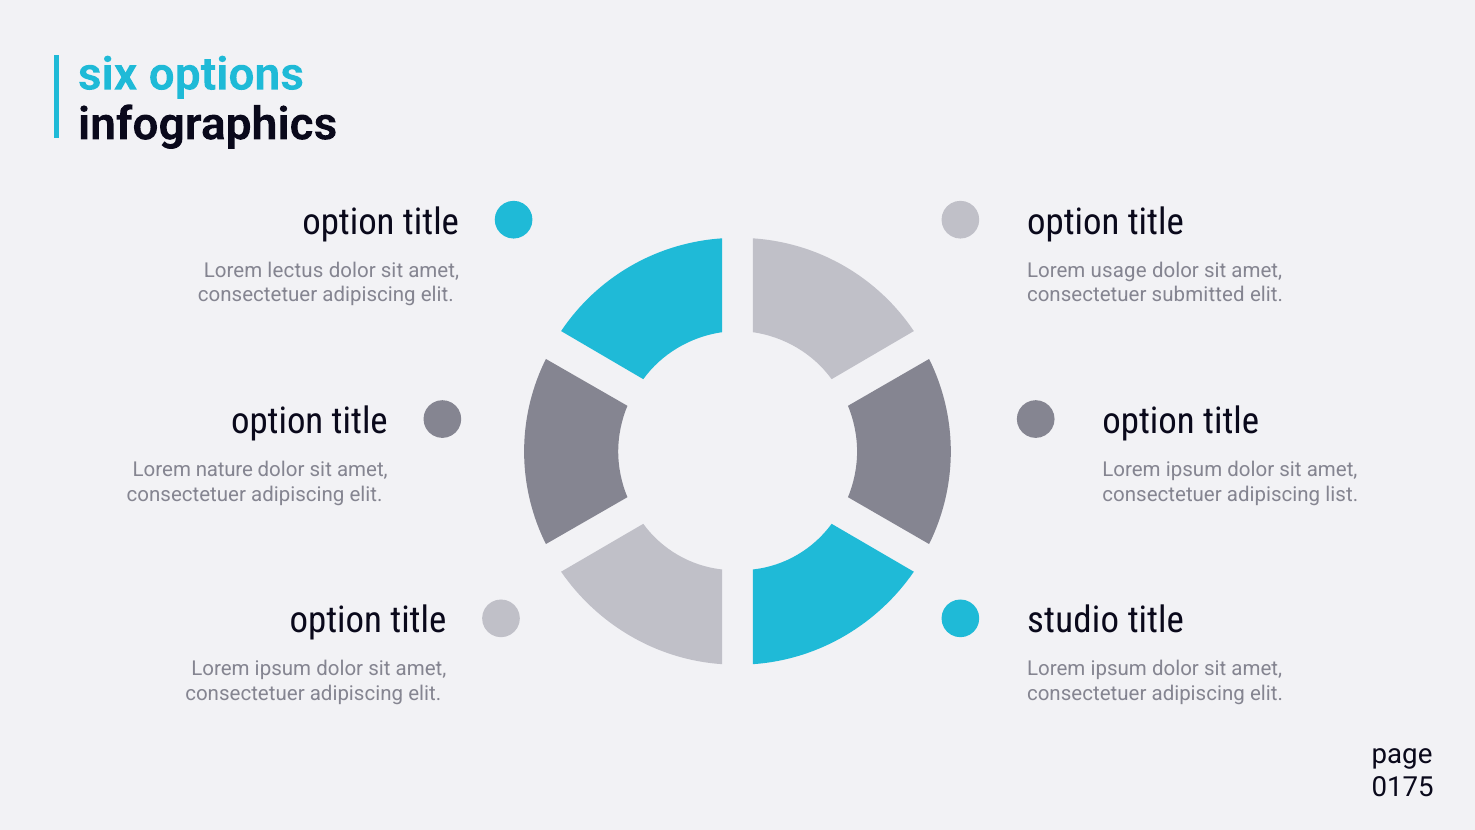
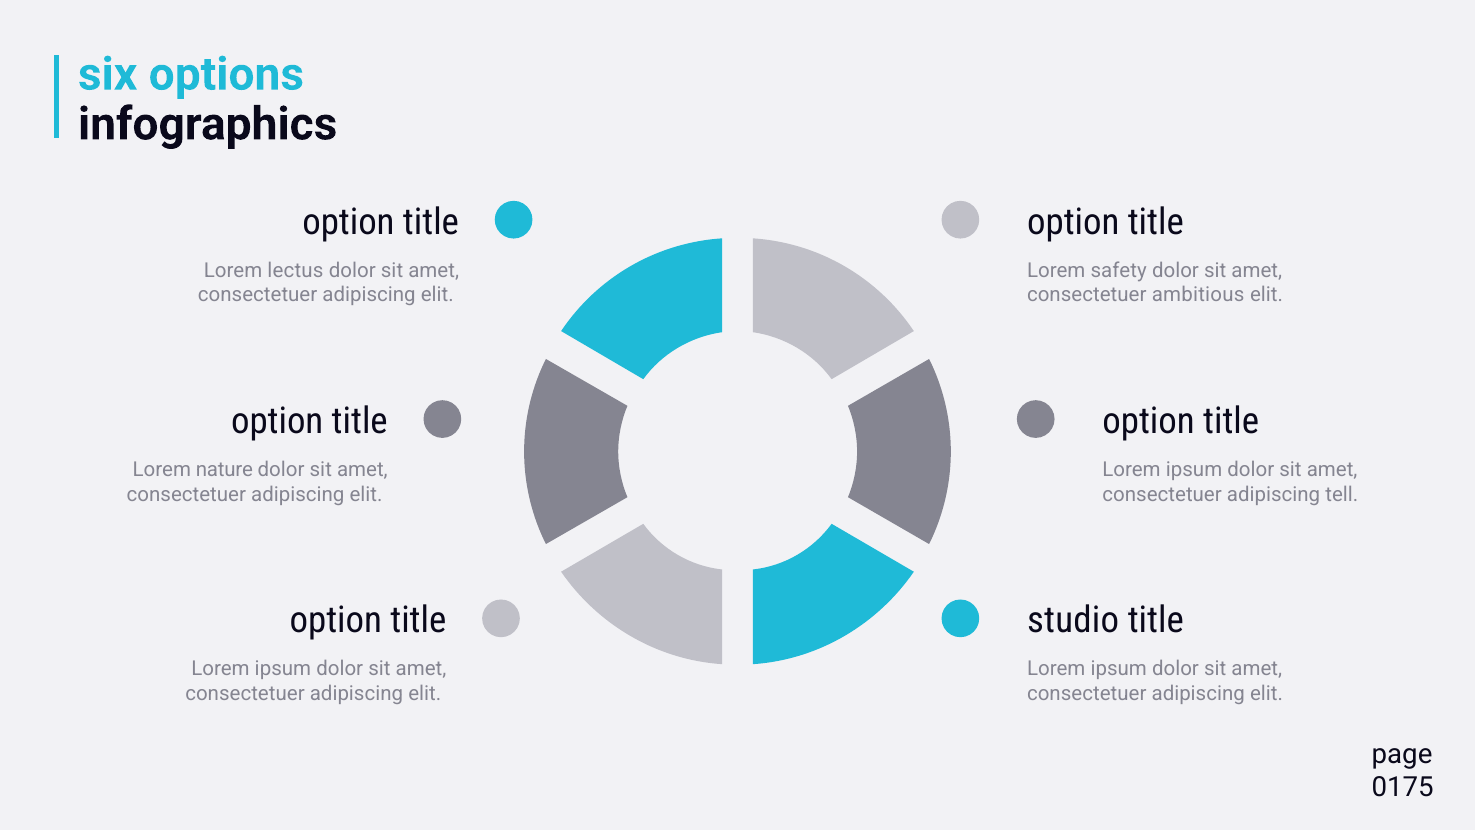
usage: usage -> safety (1119, 270)
submitted: submitted -> ambitious (1198, 295)
list: list -> tell (1342, 494)
